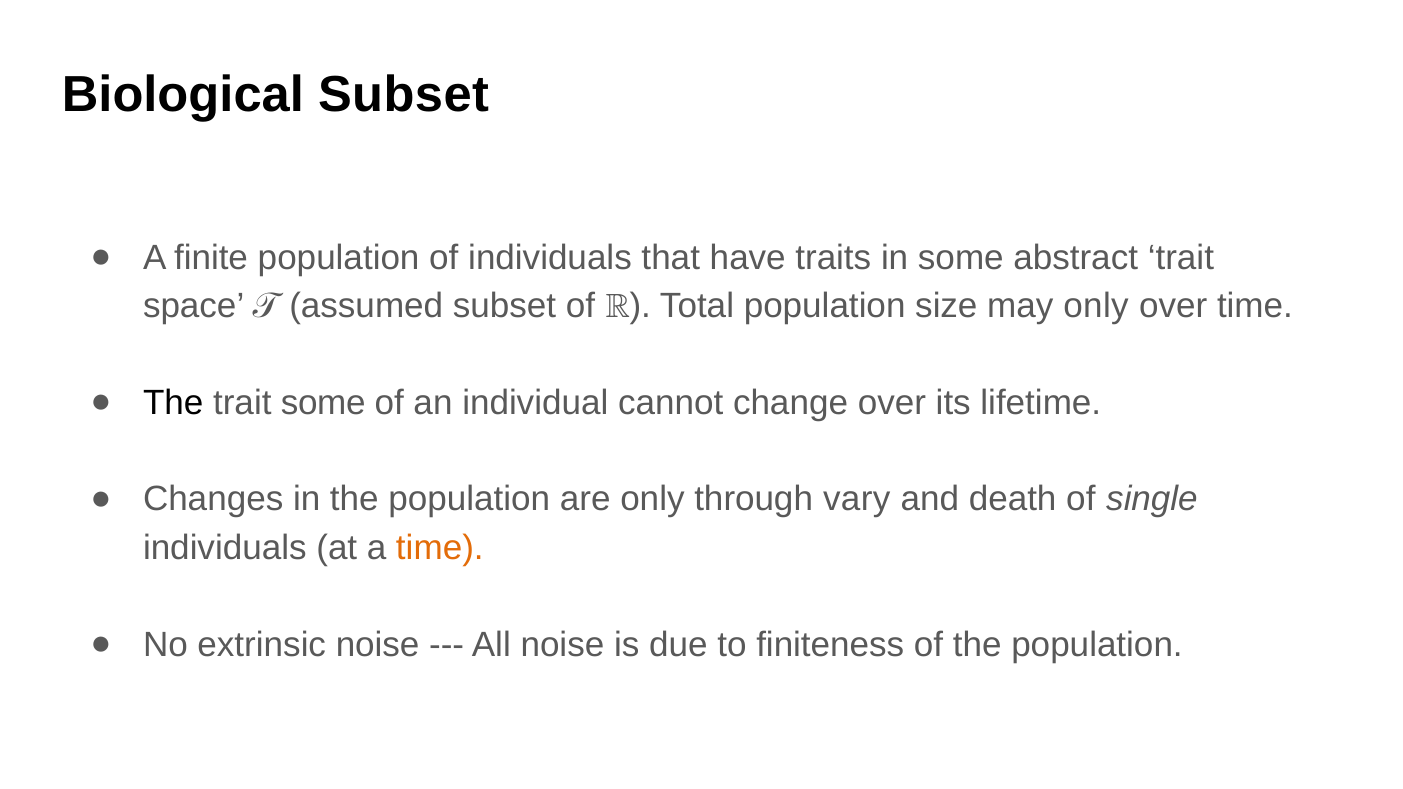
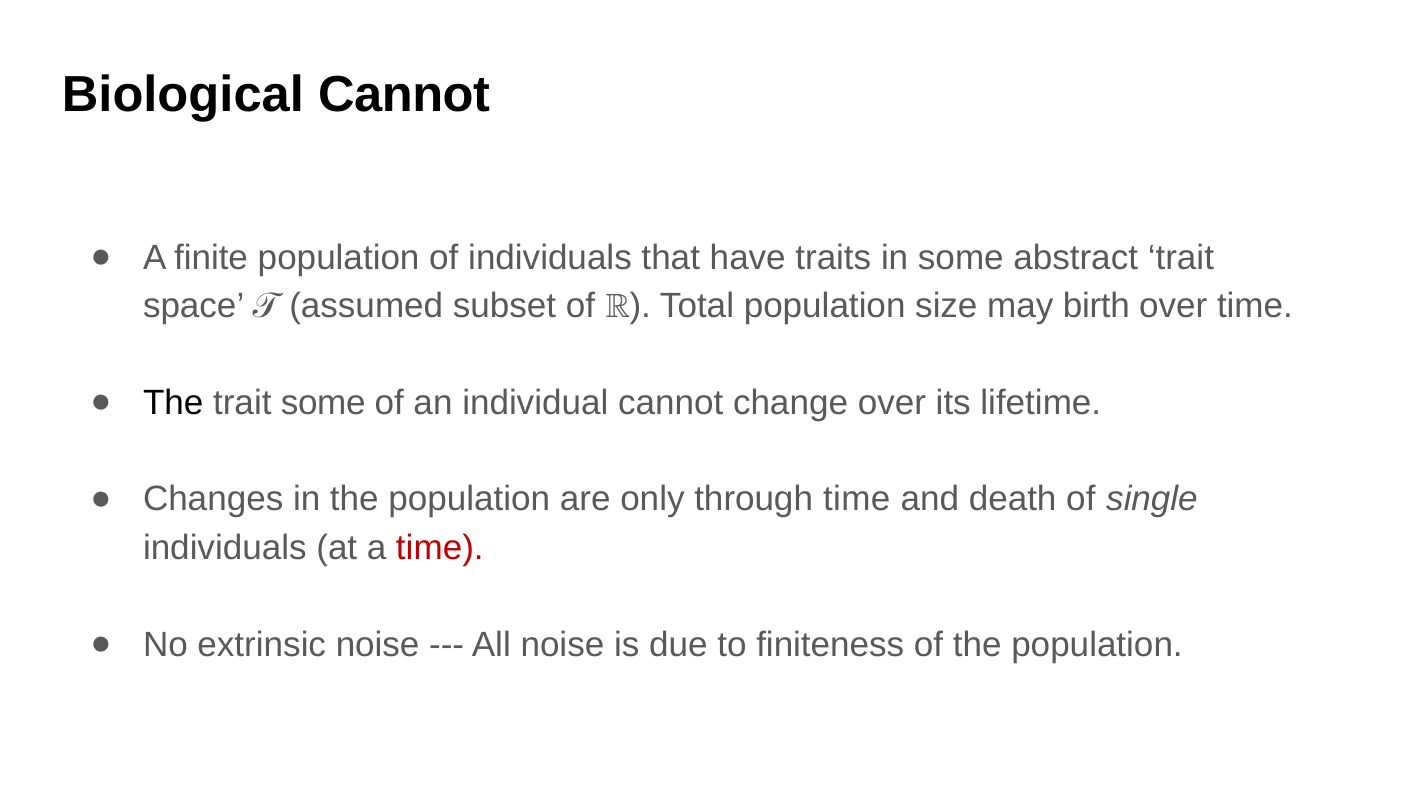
Biological Subset: Subset -> Cannot (404, 95)
may only: only -> birth (1096, 306)
through vary: vary -> time (857, 500)
time colour: orange -> red (440, 548)
